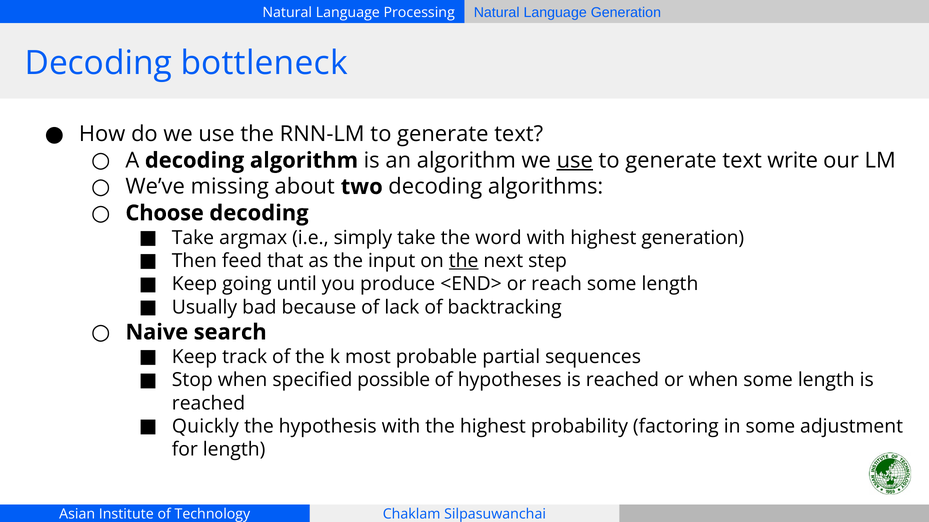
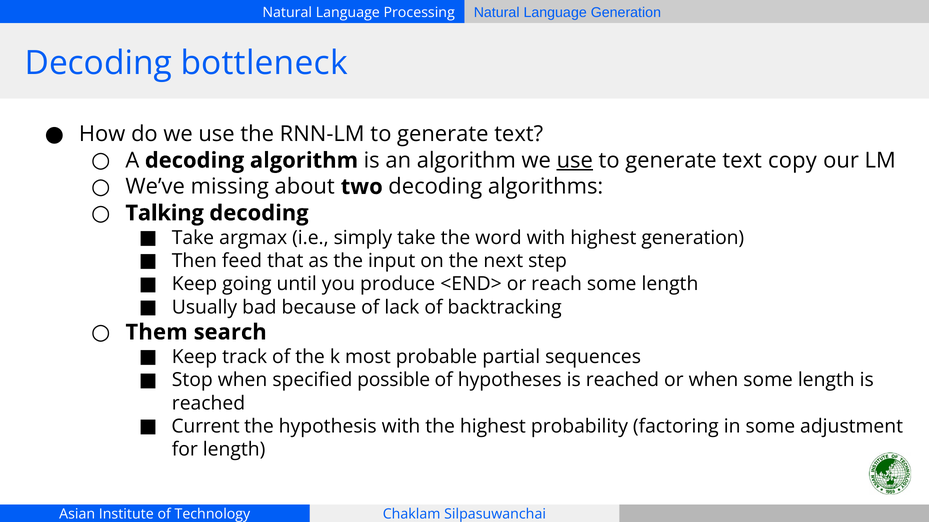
write: write -> copy (792, 161)
Choose: Choose -> Talking (165, 213)
the underline: present -> none (464, 261)
Naive: Naive -> Them (157, 333)
Quickly: Quickly -> Current (206, 427)
